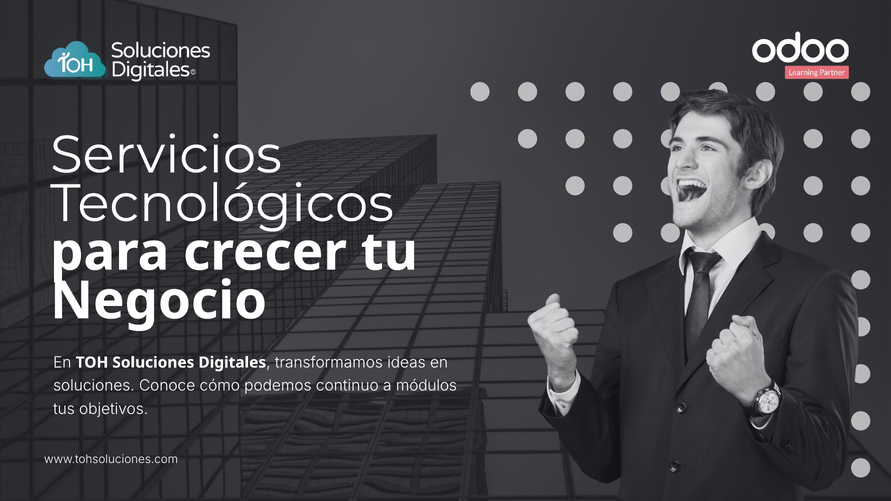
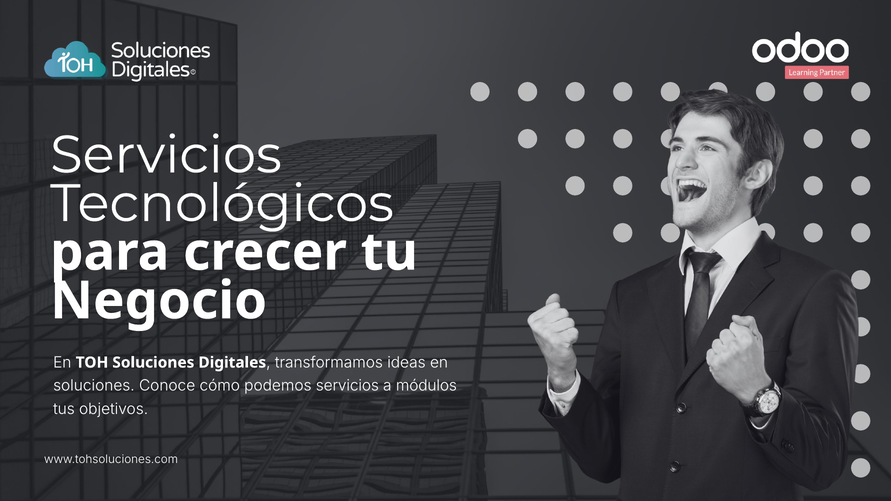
podemos continuo: continuo -> servicios (347, 386)
